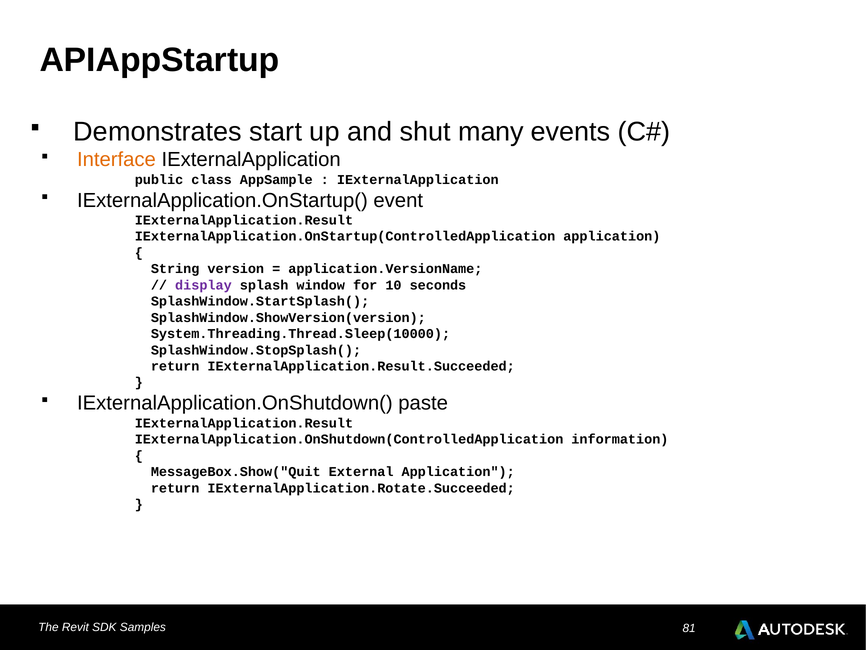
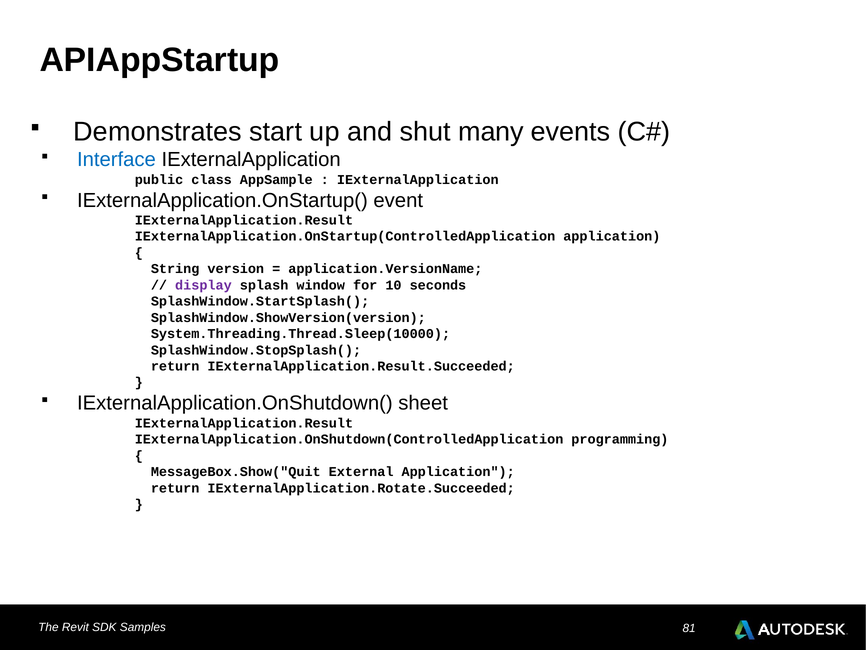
Interface colour: orange -> blue (116, 160)
paste: paste -> sheet (423, 403)
information: information -> programming (620, 439)
